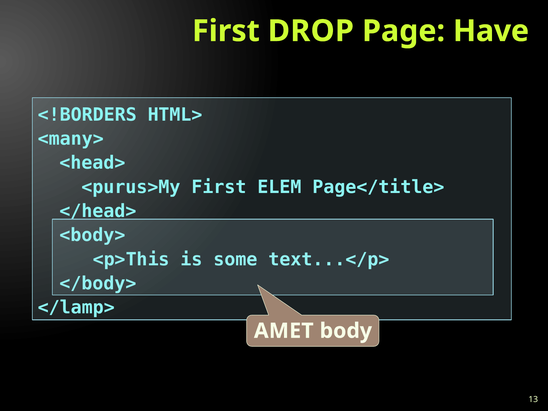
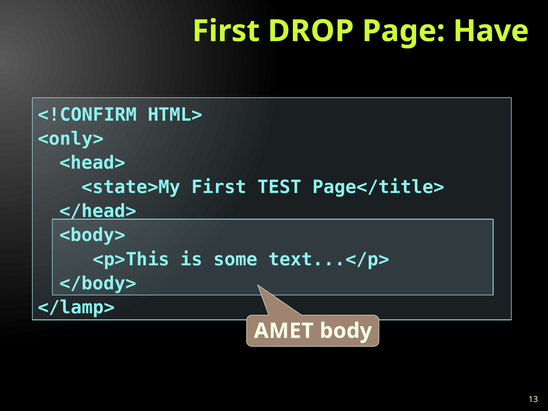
<!BORDERS: <!BORDERS -> <!CONFIRM (87, 115)
<many>: <many> -> <only> (71, 139)
<purus>My: <purus>My -> <state>My (131, 187)
ELEM: ELEM -> TEST (280, 187)
